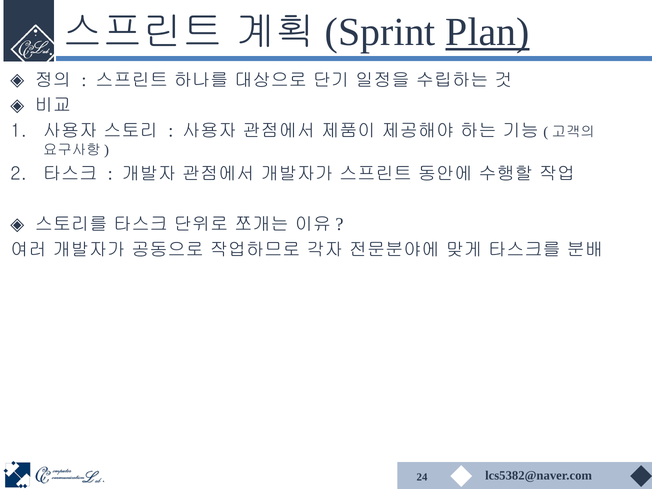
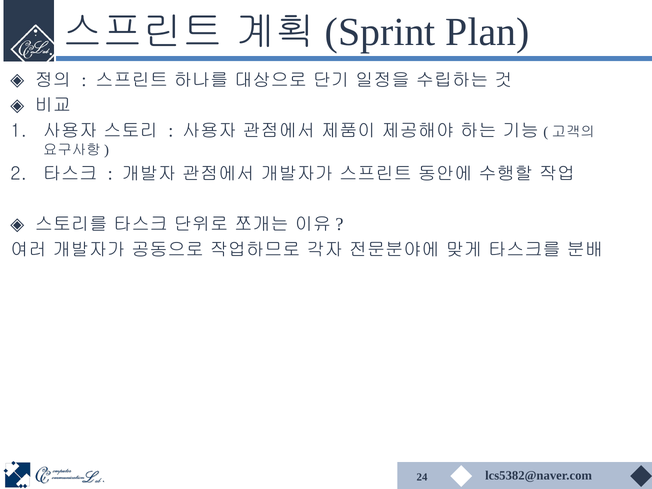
Plan underline: present -> none (487, 32)
